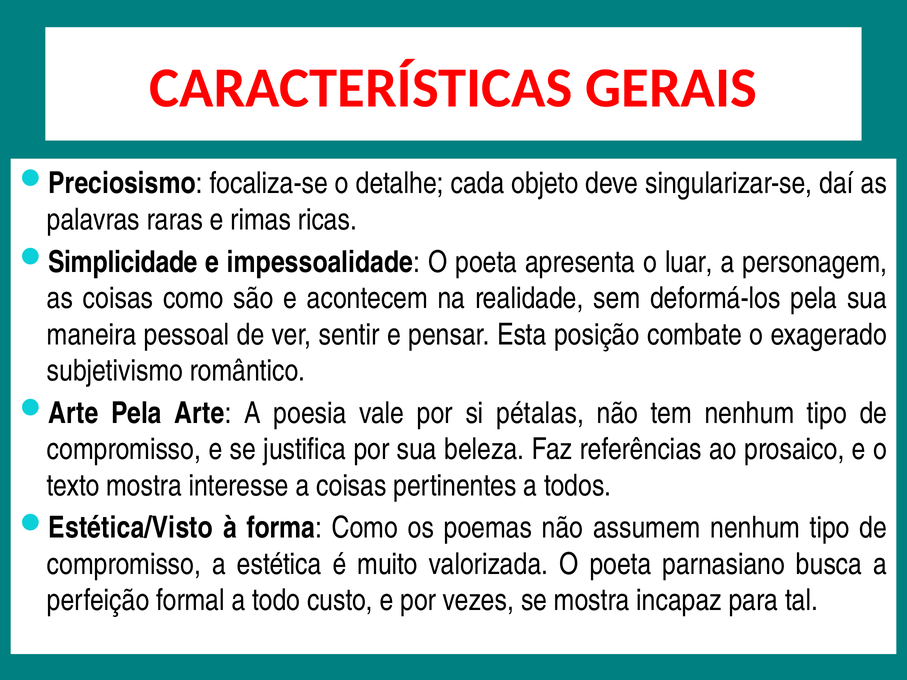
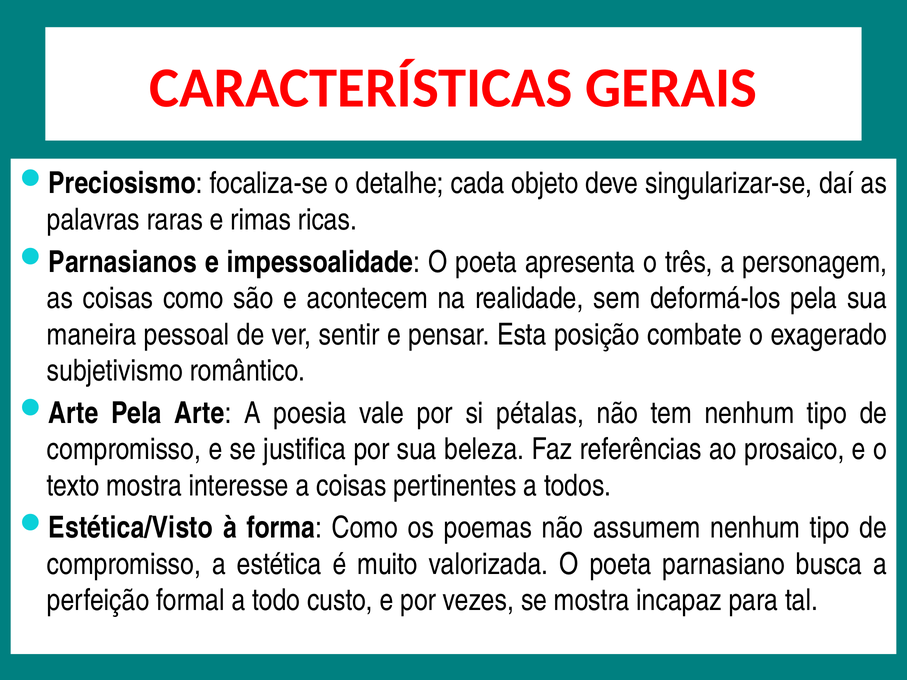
Simplicidade: Simplicidade -> Parnasianos (123, 262)
luar: luar -> três (689, 262)
